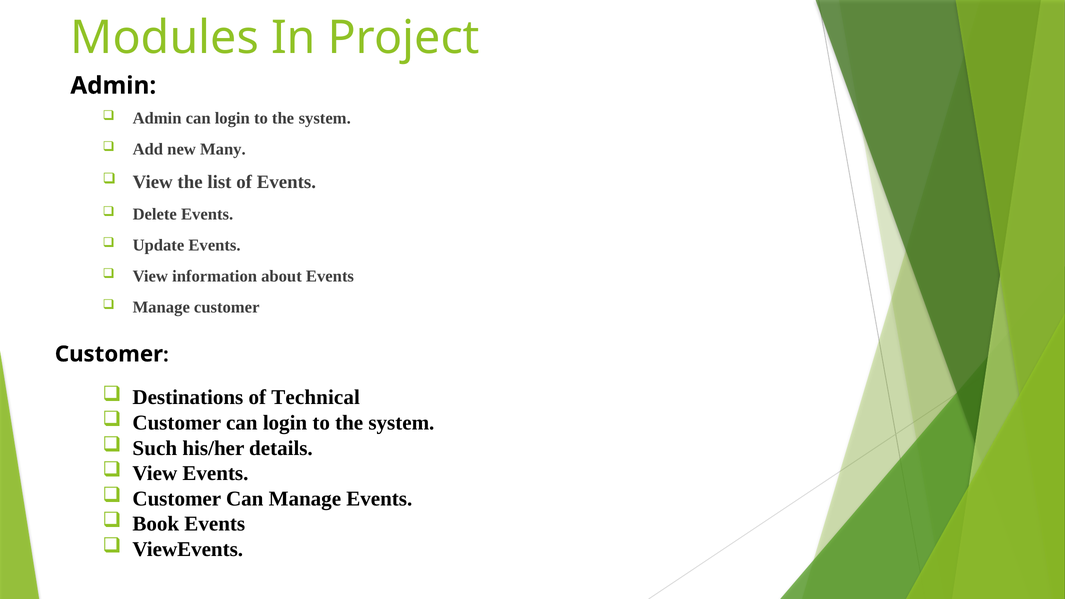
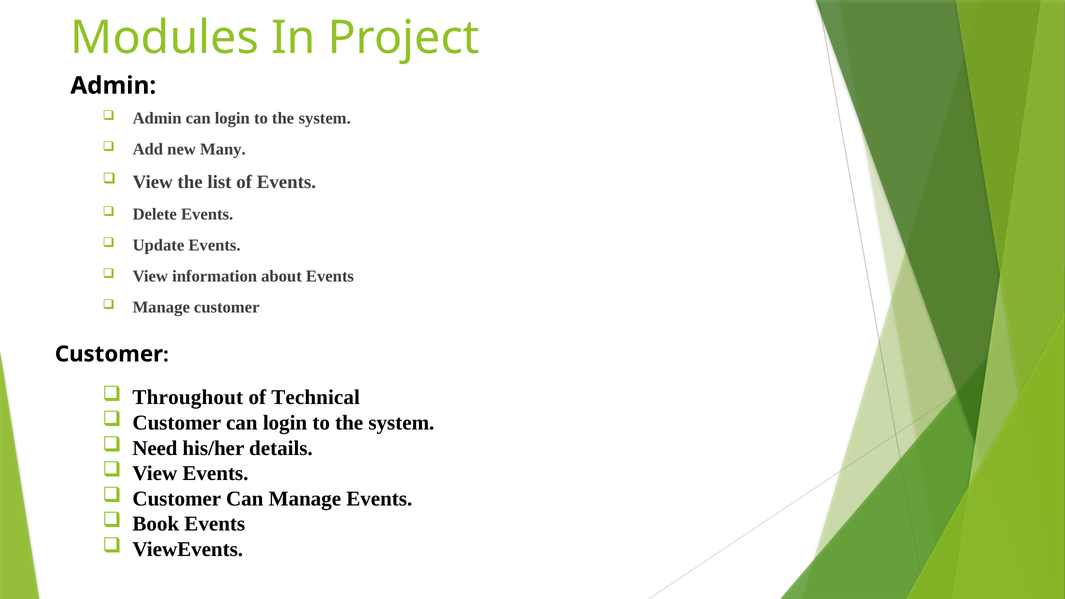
Destinations: Destinations -> Throughout (188, 398)
Such: Such -> Need (155, 448)
